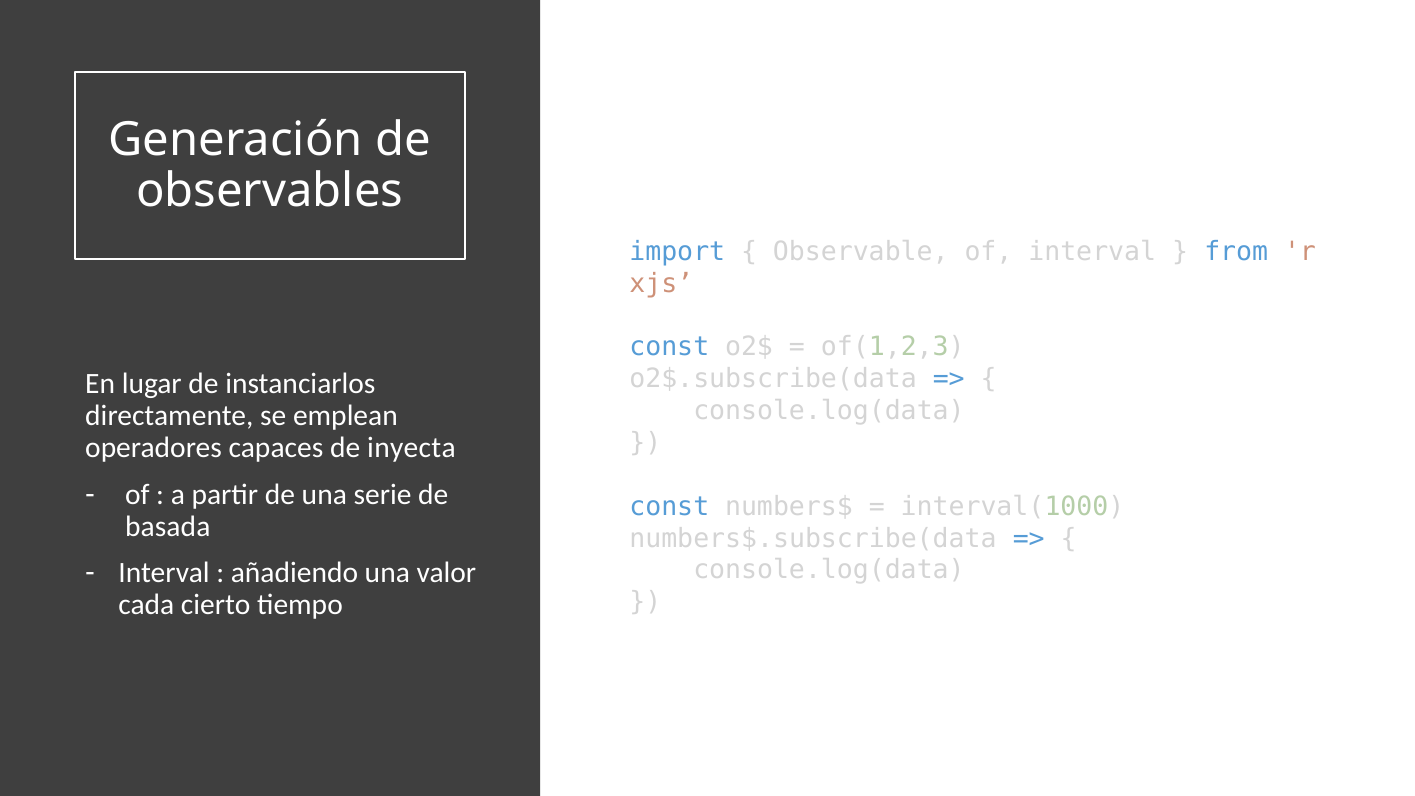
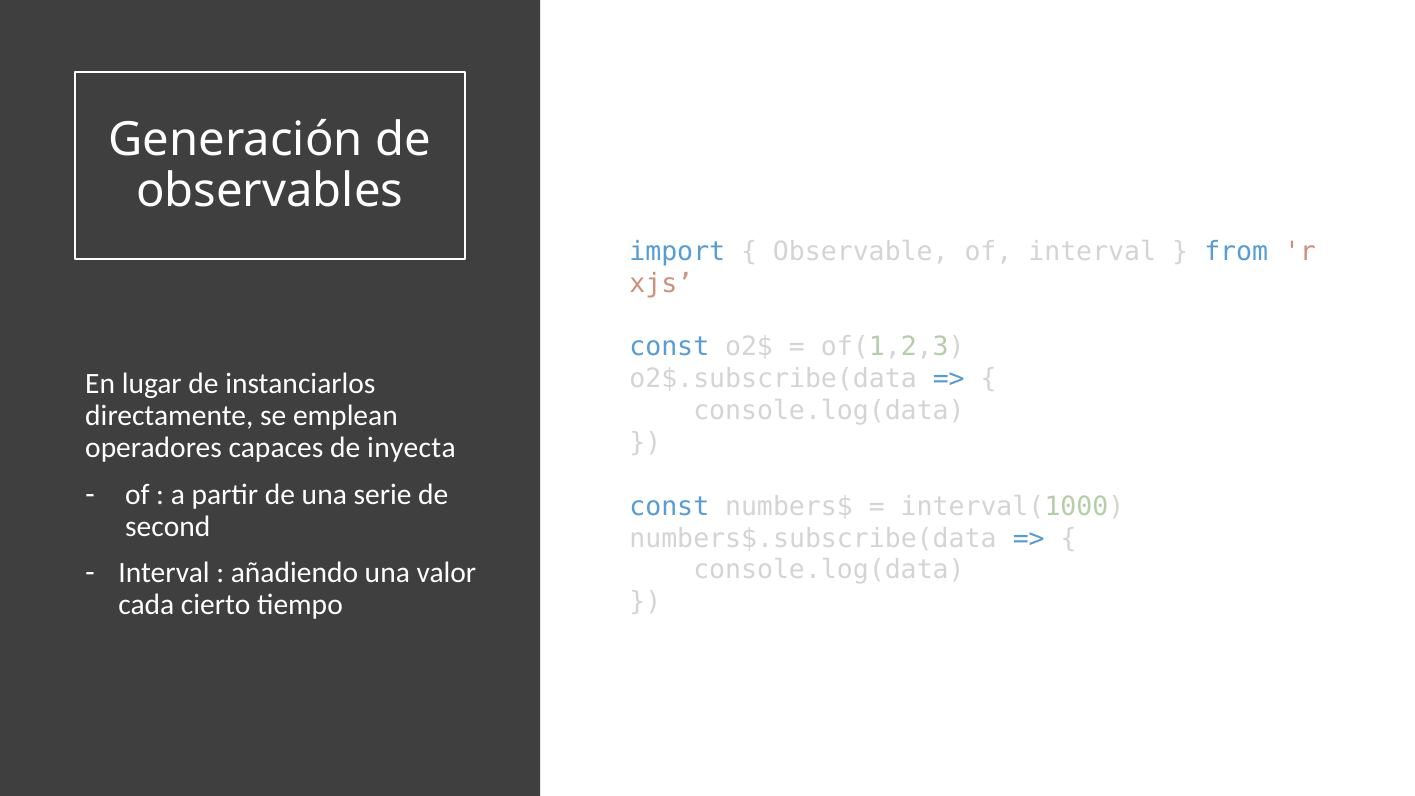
basada: basada -> second (168, 526)
